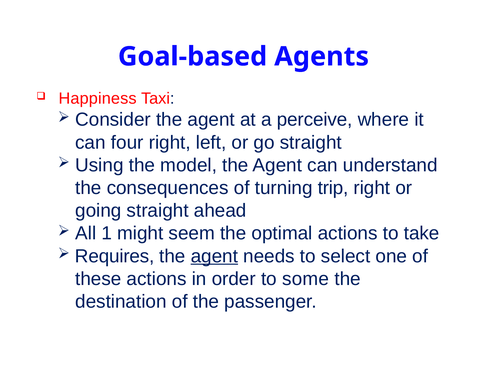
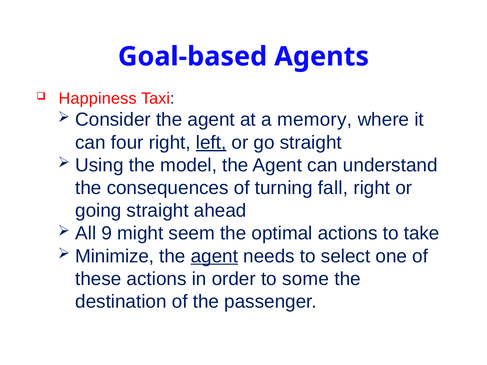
perceive: perceive -> memory (315, 120)
left underline: none -> present (211, 143)
trip: trip -> fall (333, 188)
1: 1 -> 9 (107, 234)
Requires: Requires -> Minimize (115, 256)
